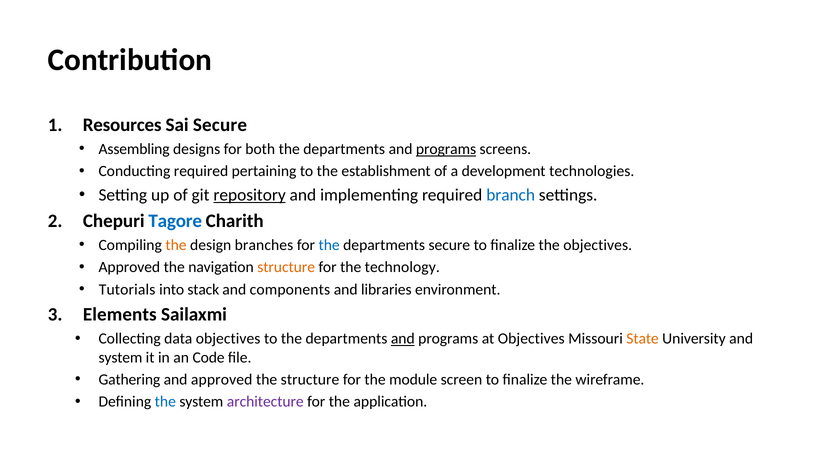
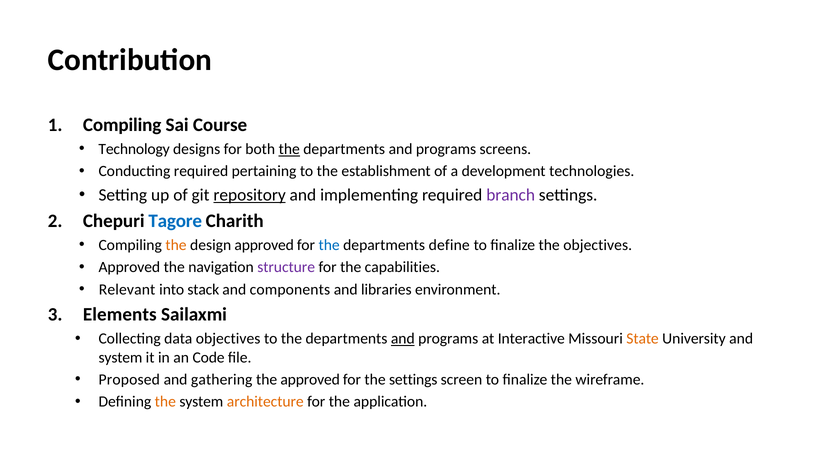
Resources: Resources -> Compiling (122, 125)
Sai Secure: Secure -> Course (220, 125)
Assembling: Assembling -> Technology (134, 149)
the underline: none -> present (289, 149)
programs underline: present -> none (446, 149)
branch colour: blue -> purple (511, 195)
design branches: branches -> approved (264, 245)
departments secure: secure -> define (449, 245)
structure colour: orange -> purple (286, 267)
technology: technology -> capabilities (402, 267)
Tutorials: Tutorials -> Relevant (127, 289)
at Objectives: Objectives -> Interactive (531, 339)
Gathering: Gathering -> Proposed (129, 380)
and approved: approved -> gathering (222, 380)
the structure: structure -> approved (310, 380)
the module: module -> settings (413, 380)
the colour: blue -> orange (165, 402)
architecture colour: purple -> orange (265, 402)
